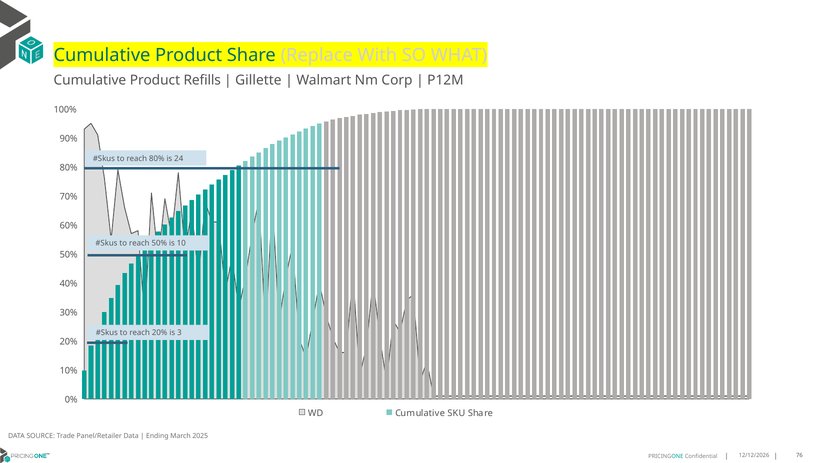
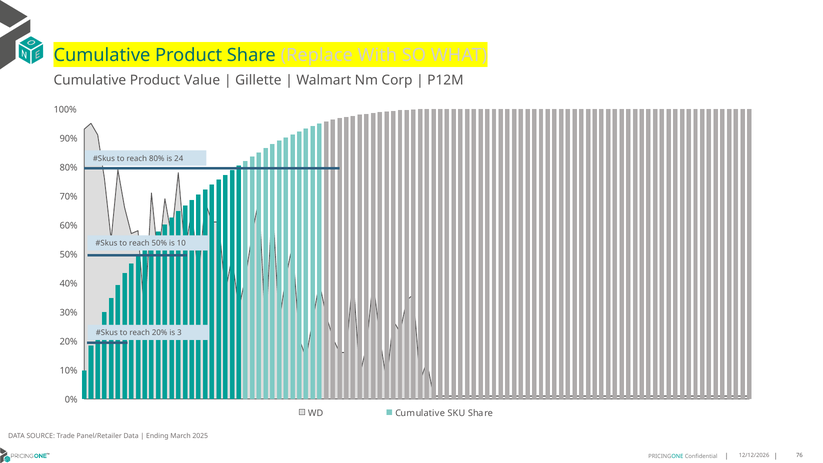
Refills: Refills -> Value (202, 80)
